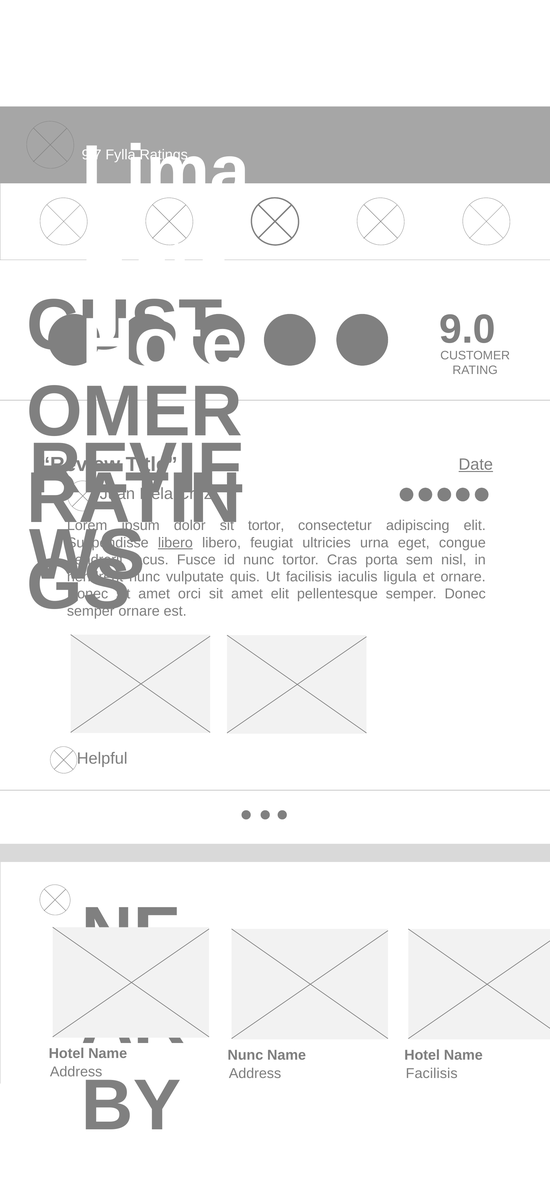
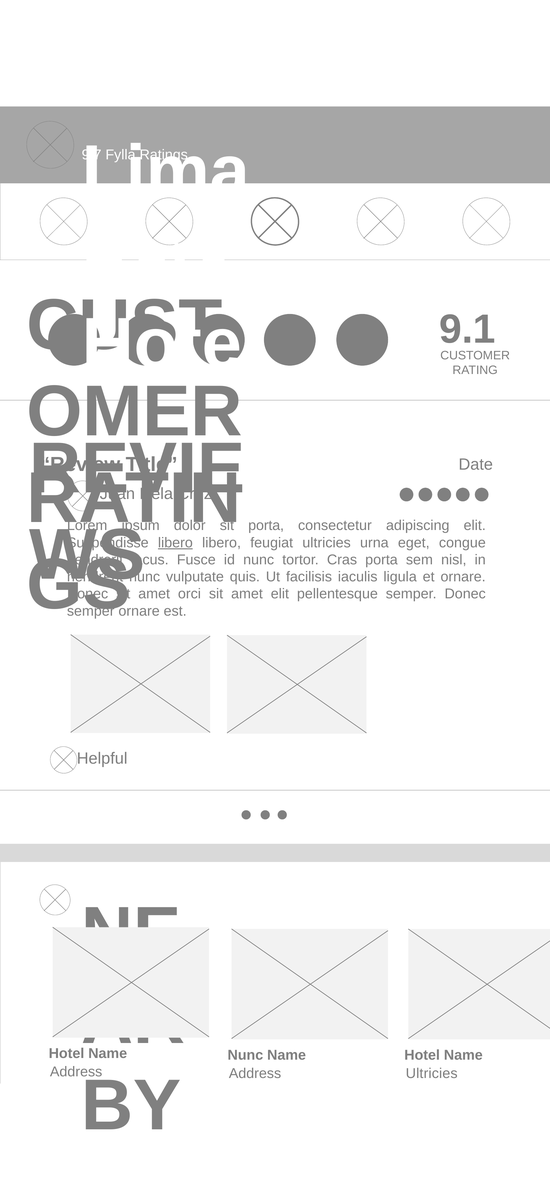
9.0: 9.0 -> 9.1 (467, 330)
Date underline: present -> none (476, 465)
tortor: tortor -> porta (266, 526)
Facilisis: Facilisis -> Ultricies (432, 1074)
